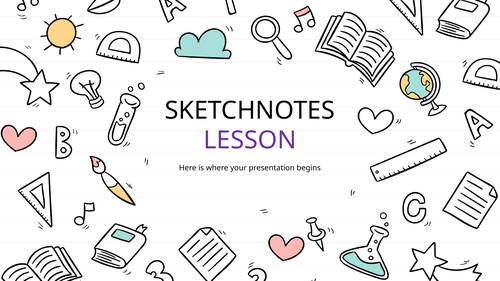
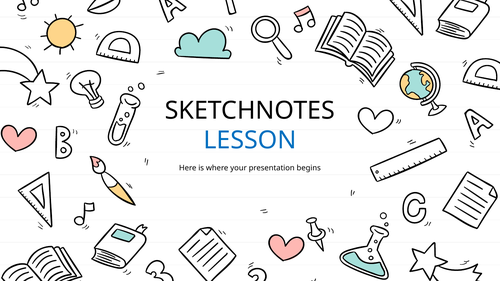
LESSON colour: purple -> blue (250, 141)
